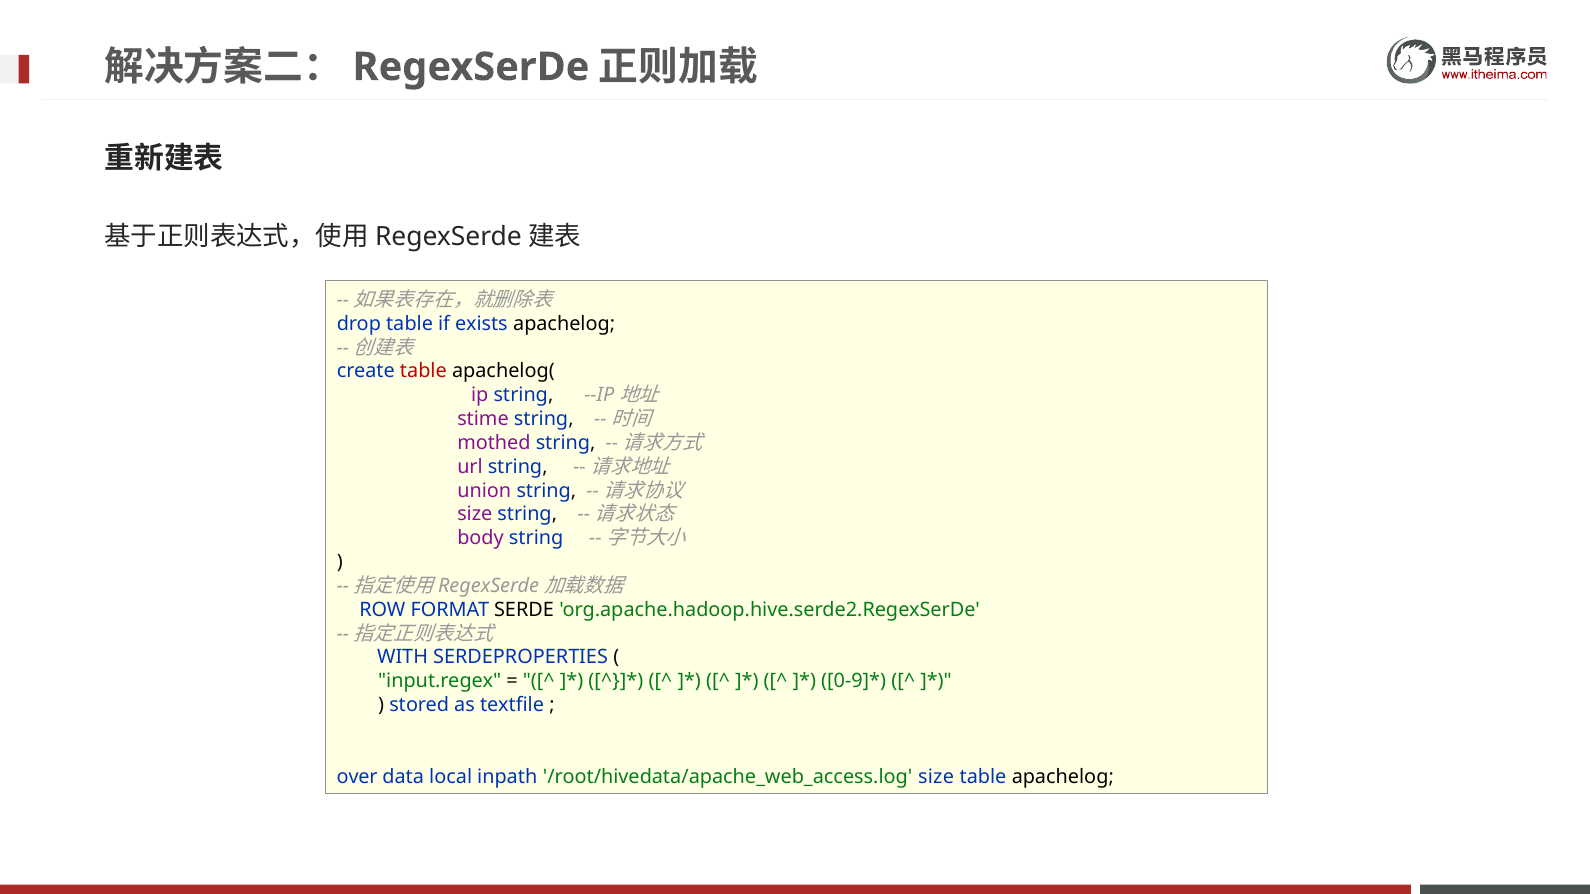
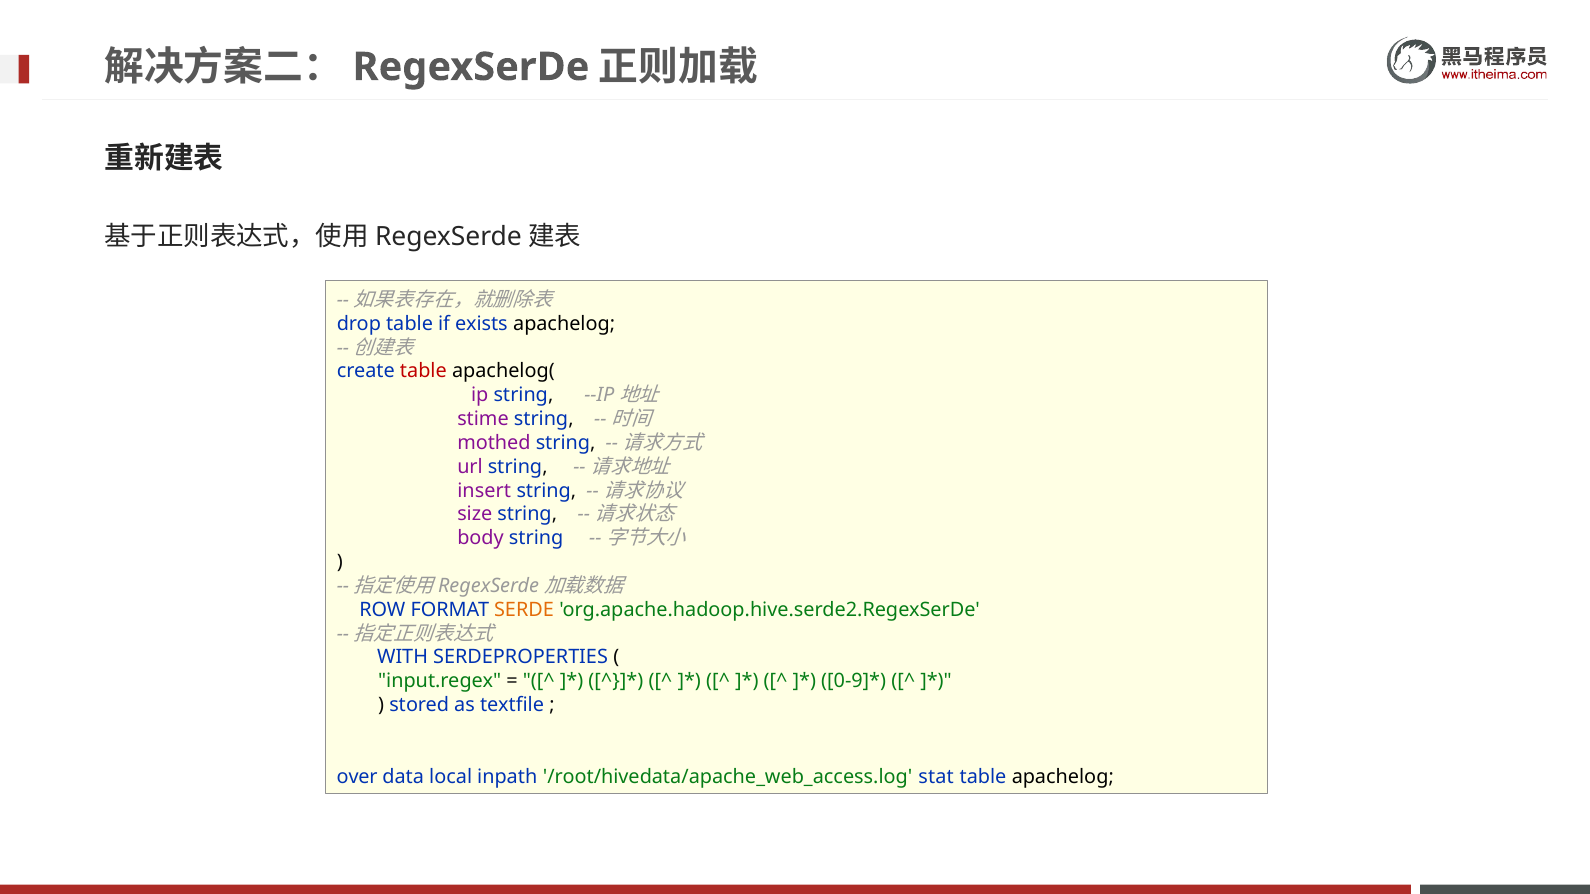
union: union -> insert (484, 491)
SERDE colour: black -> orange (524, 610)
/root/hivedata/apache_web_access.log size: size -> stat (936, 777)
